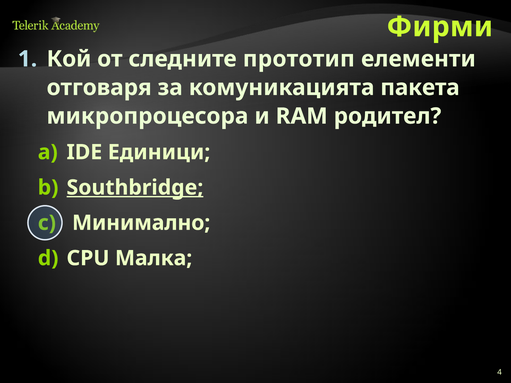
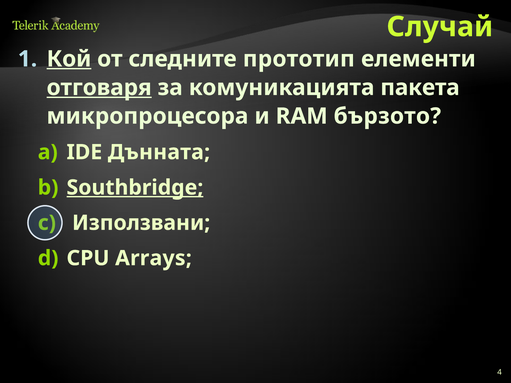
Фирми: Фирми -> Случай (440, 27)
Кой underline: none -> present (69, 59)
отговаря underline: none -> present (99, 88)
родител: родител -> бързото (387, 116)
Единици: Единици -> Дънната (159, 152)
Минимално: Минимално -> Използвани (141, 223)
Малка: Малка -> Arrays (153, 258)
